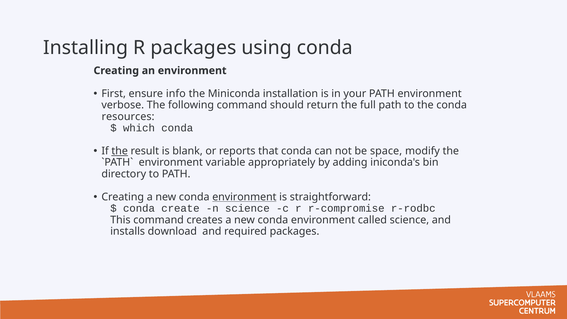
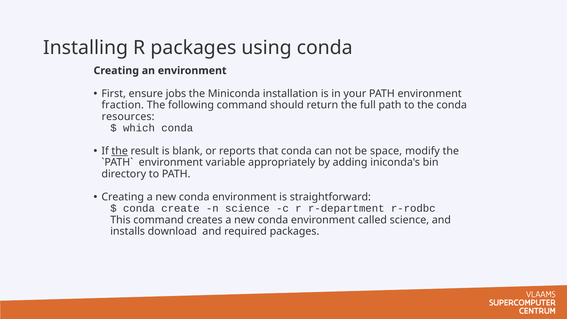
info: info -> jobs (176, 94)
verbose: verbose -> fraction (123, 105)
environment underline: present -> none (244, 197)
r-compromise: r-compromise -> r-department (346, 208)
